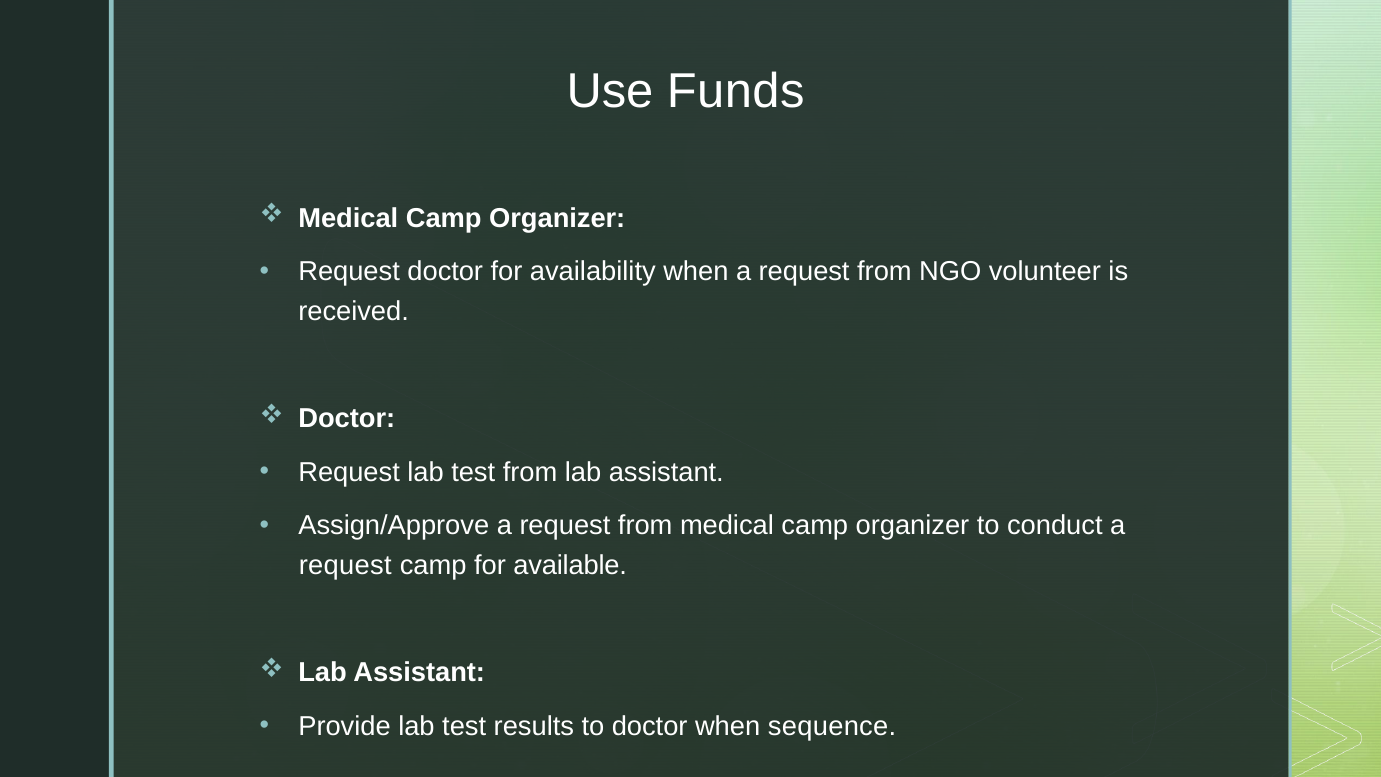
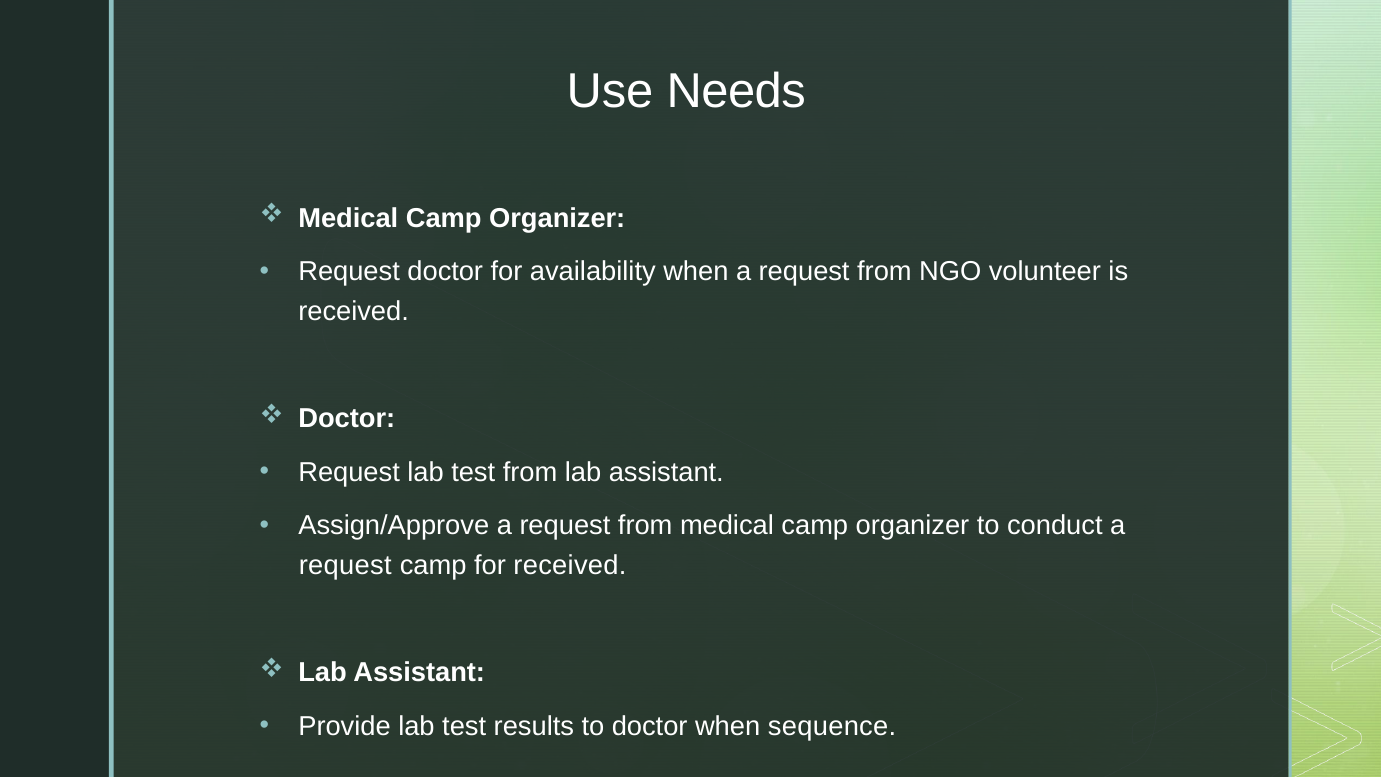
Funds: Funds -> Needs (736, 91)
for available: available -> received (570, 565)
